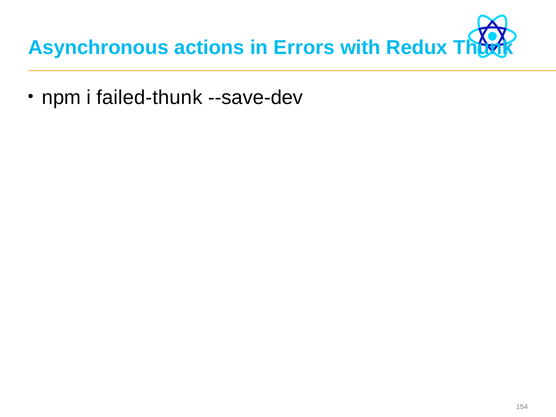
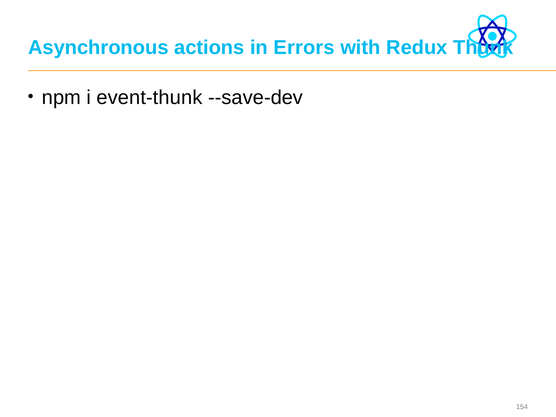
failed-thunk: failed-thunk -> event-thunk (149, 97)
